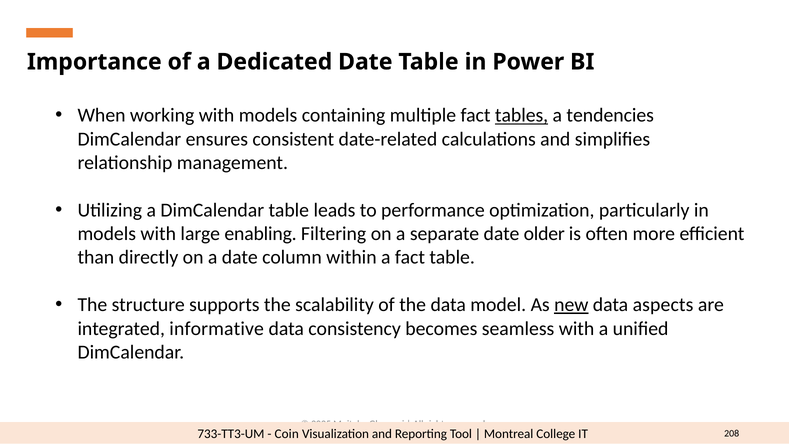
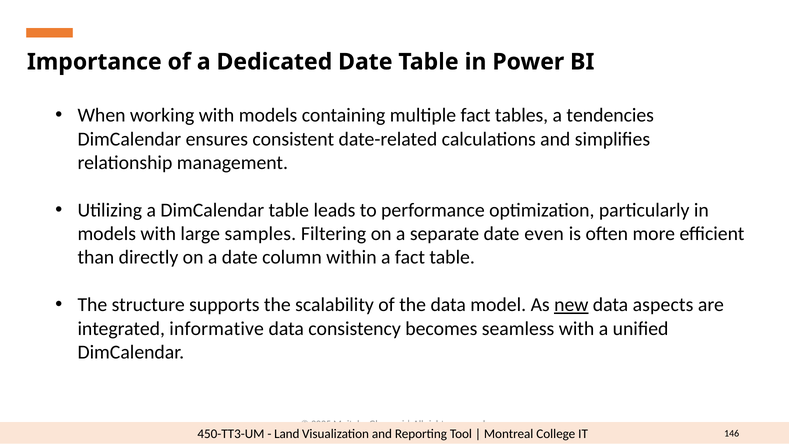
tables underline: present -> none (522, 115)
enabling: enabling -> samples (260, 234)
older: older -> even (544, 234)
733-TT3-UM: 733-TT3-UM -> 450-TT3-UM (231, 434)
Coin: Coin -> Land (287, 434)
208: 208 -> 146 (732, 433)
